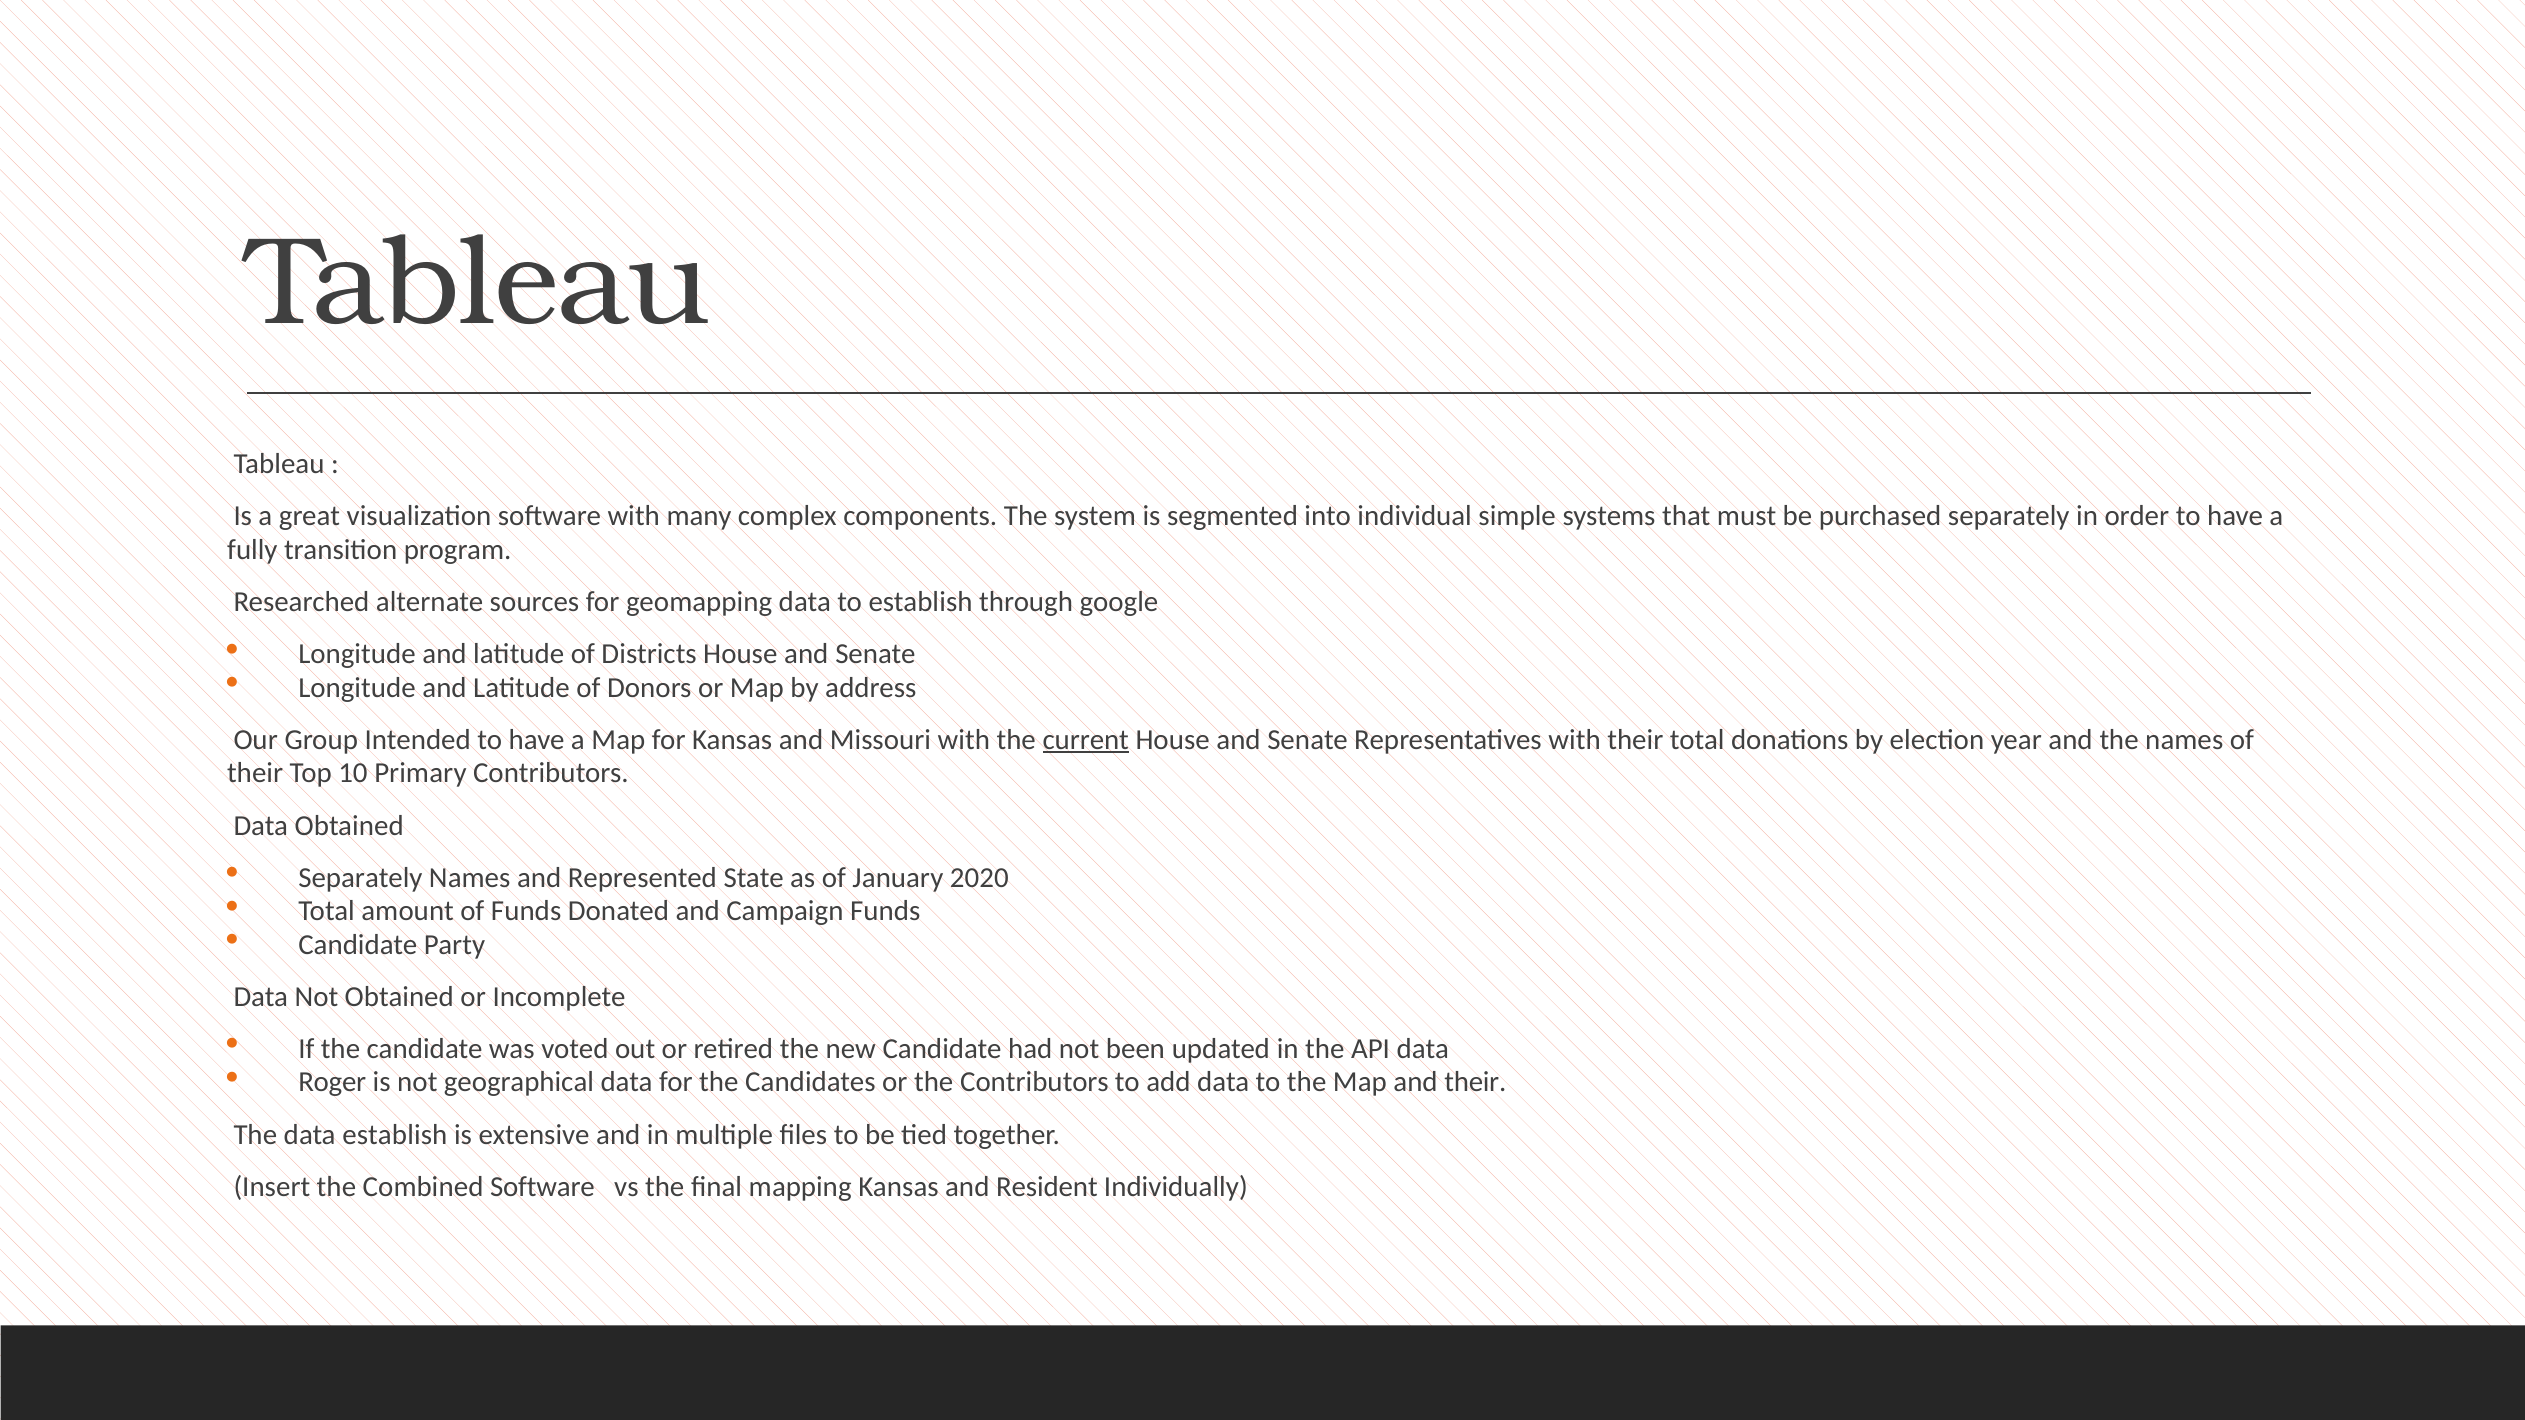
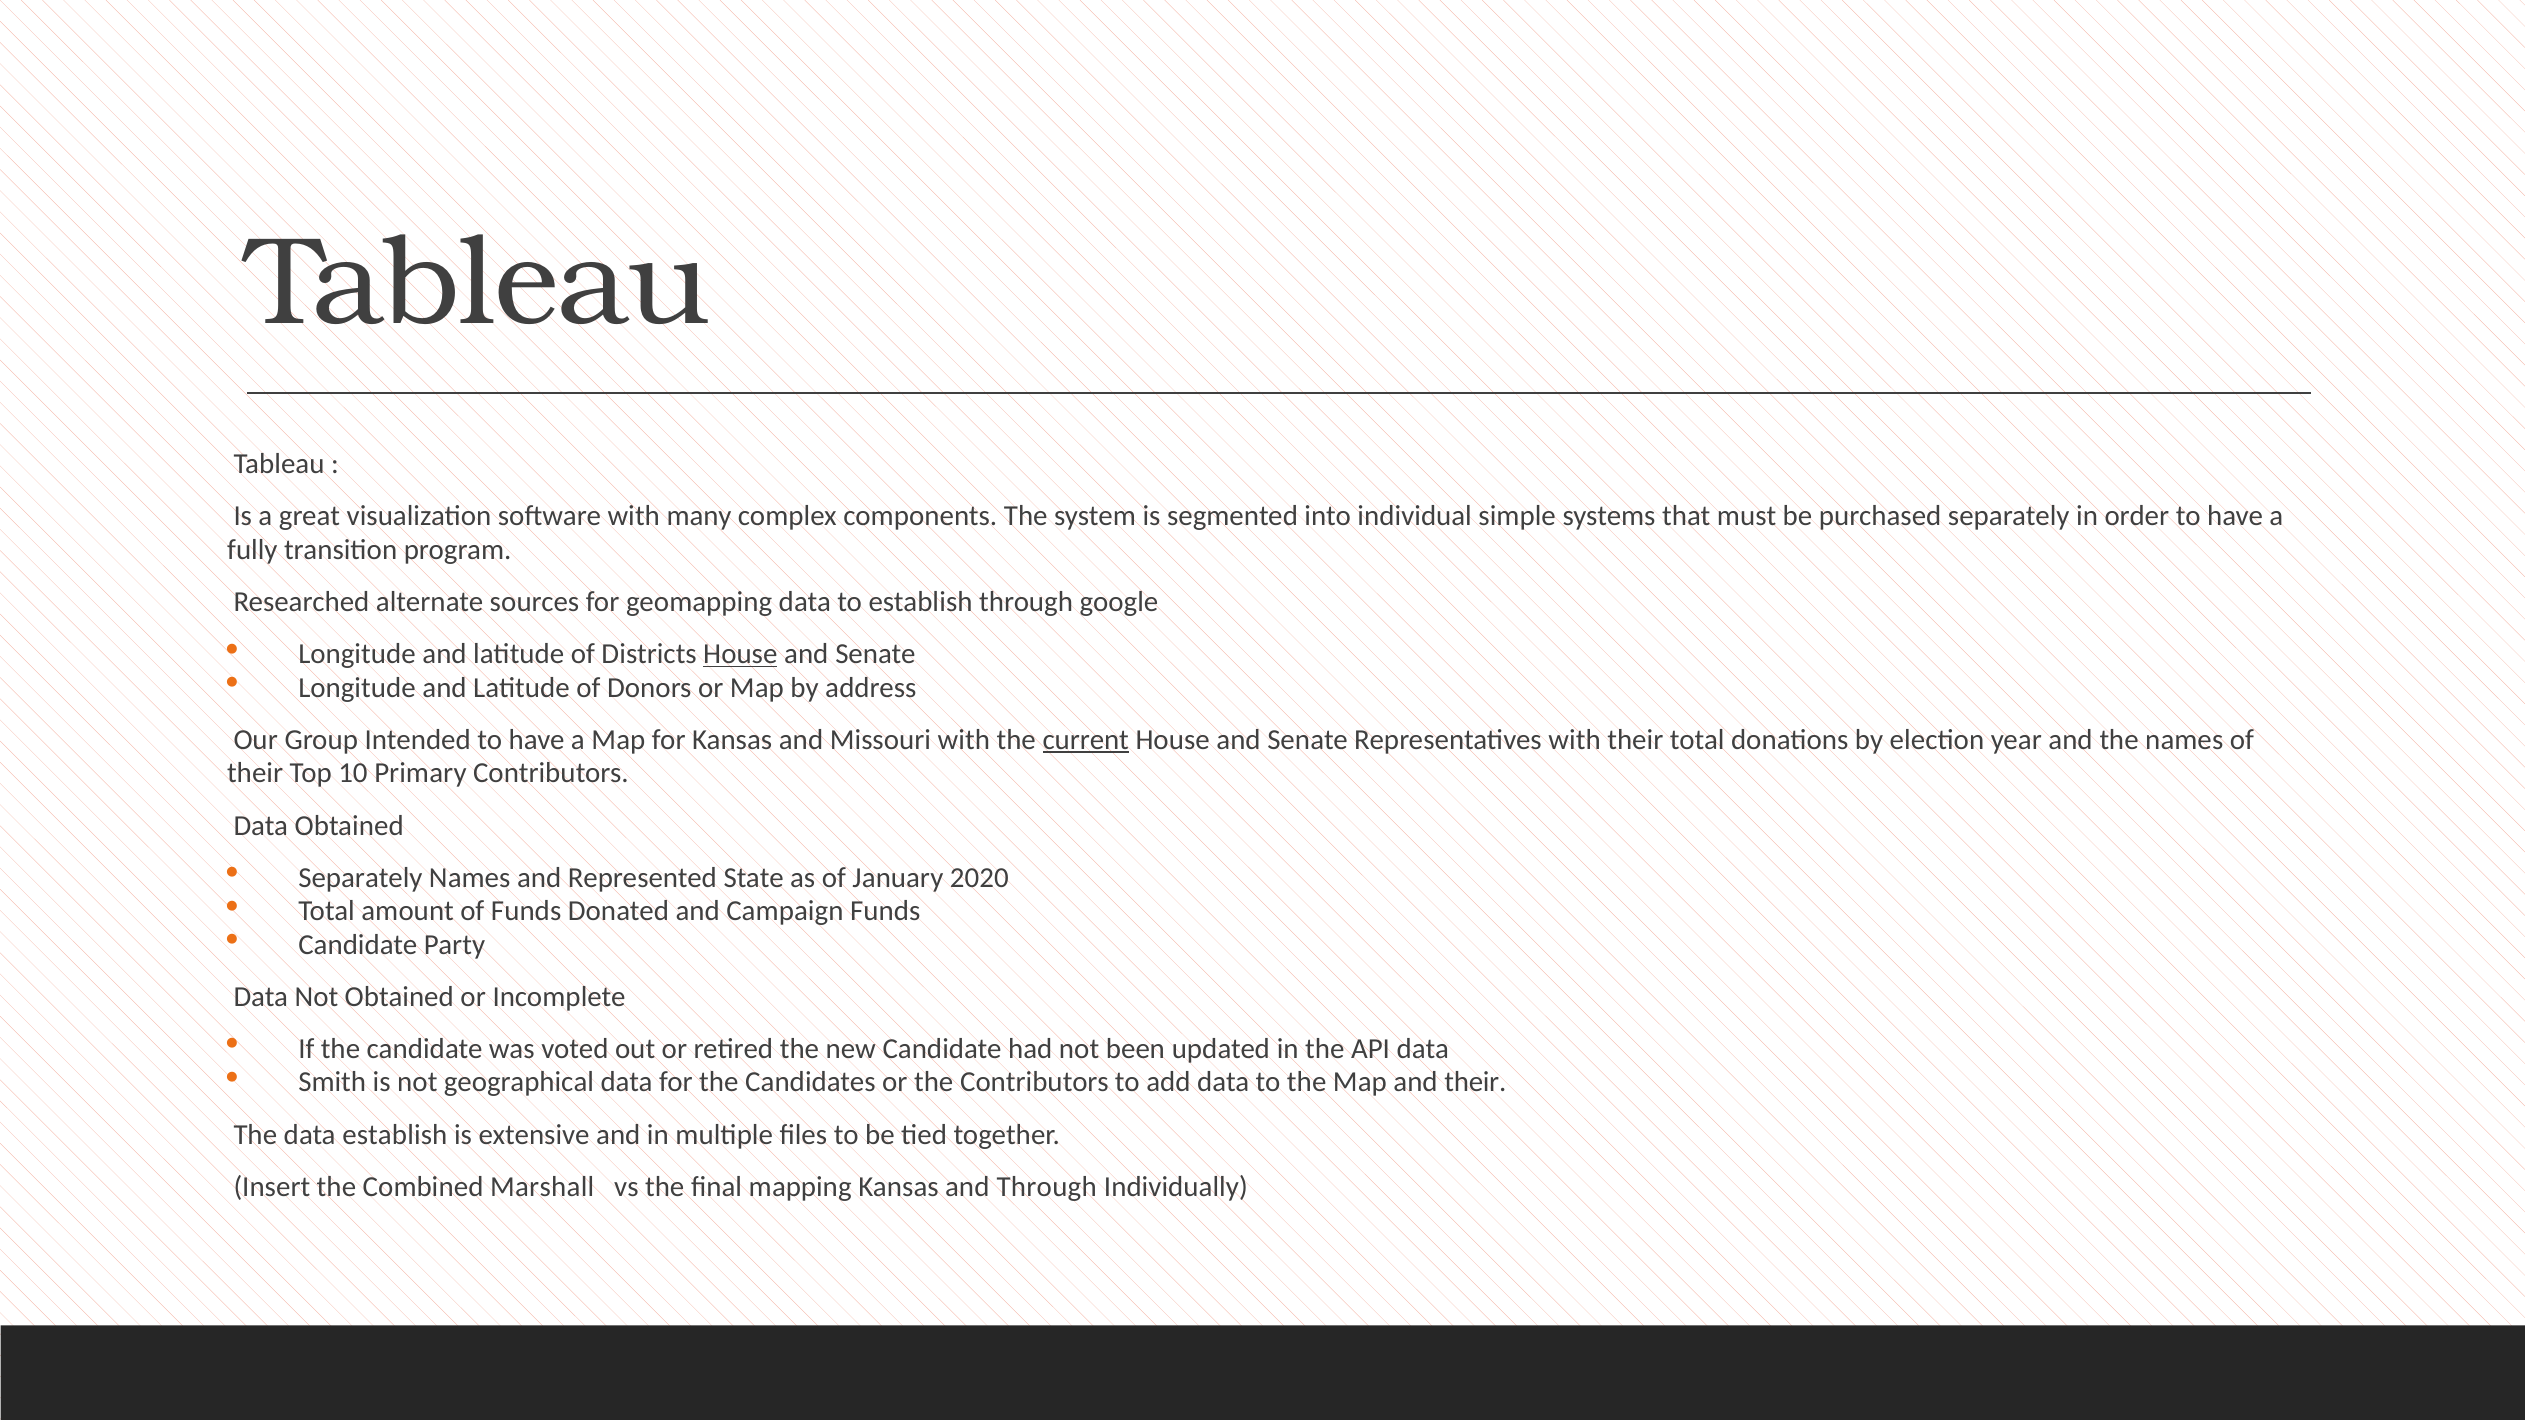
House underline: none -> present (740, 654)
Roger: Roger -> Smith (332, 1083)
Combined Software: Software -> Marshall (542, 1187)
and Resident: Resident -> Through (1047, 1187)
